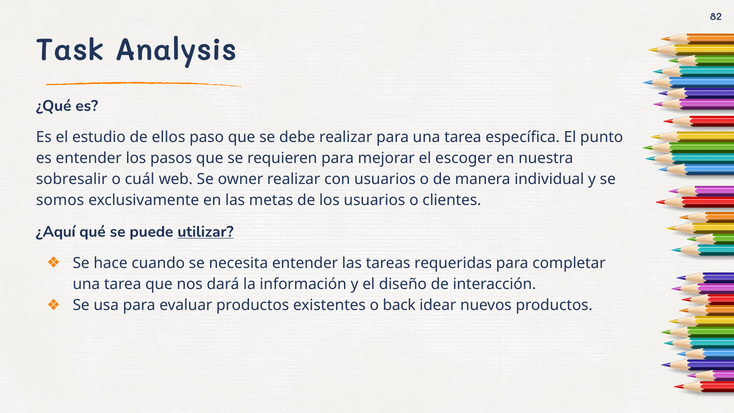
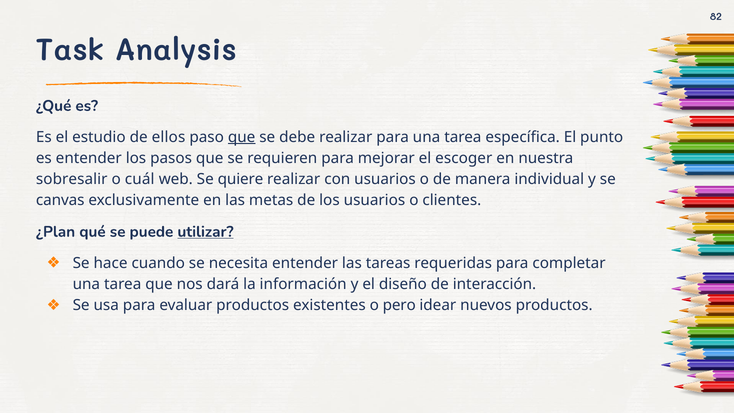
que underline: none -> present (242, 137)
owner: owner -> quiere (241, 179)
somos: somos -> canvas (60, 200)
¿Aquí: ¿Aquí -> ¿Plan (56, 232)
back: back -> pero (399, 305)
